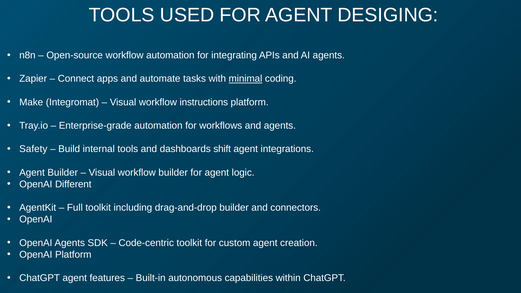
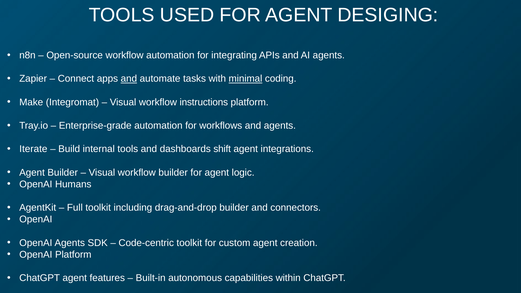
and underline: none -> present (129, 79)
Safety: Safety -> Iterate (33, 149)
Different: Different -> Humans (73, 184)
